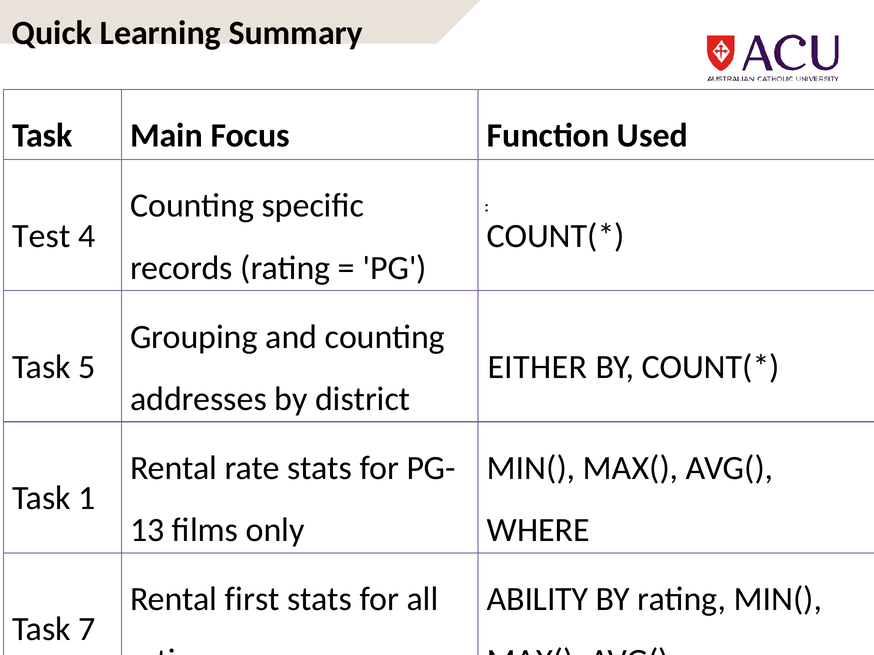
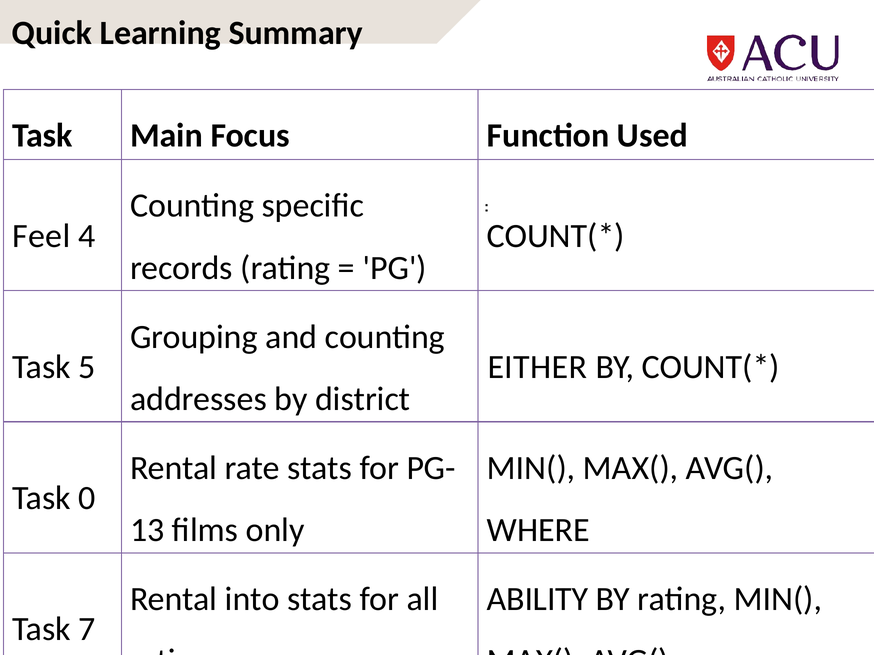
Test: Test -> Feel (41, 236)
1: 1 -> 0 (87, 498)
first: first -> into (252, 599)
